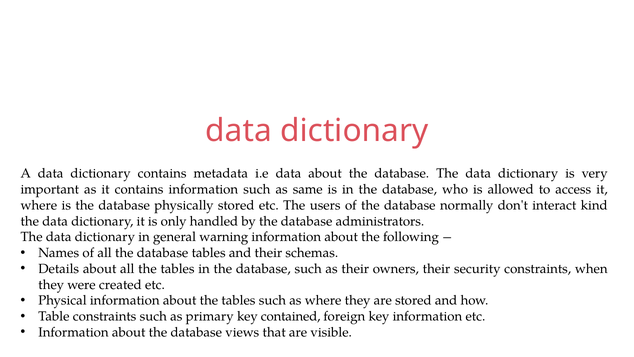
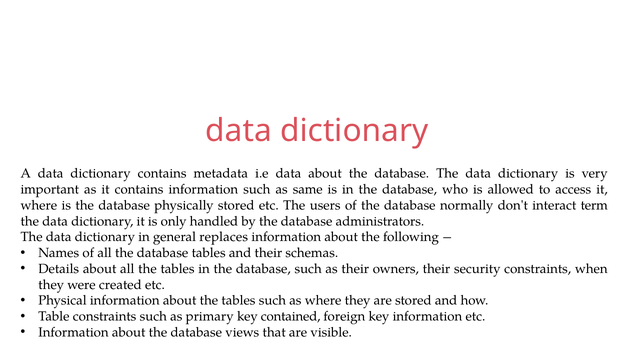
kind: kind -> term (594, 205)
warning: warning -> replaces (224, 237)
